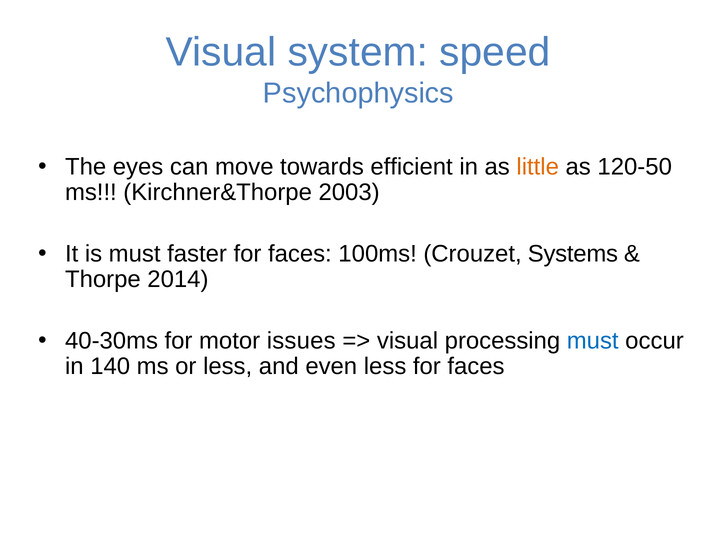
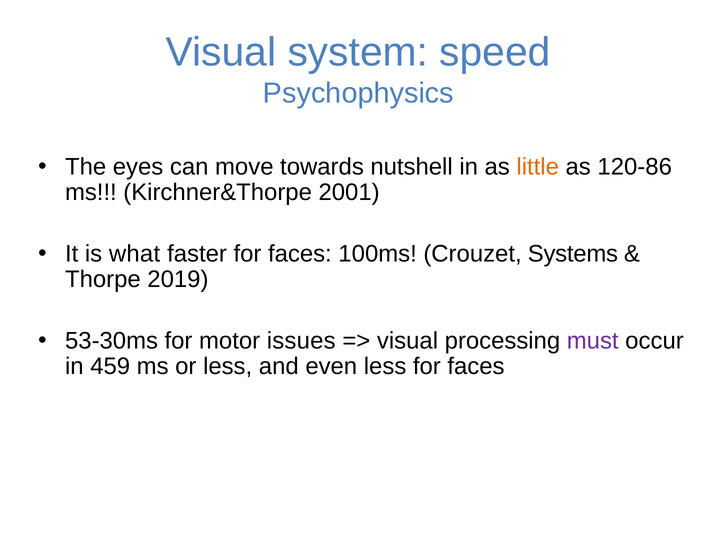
efficient: efficient -> nutshell (412, 167)
120-50: 120-50 -> 120-86 (635, 167)
2003: 2003 -> 2001 (349, 192)
is must: must -> what (135, 254)
2014: 2014 -> 2019 (178, 279)
40-30ms: 40-30ms -> 53-30ms (112, 341)
must colour: blue -> purple (593, 341)
140: 140 -> 459 (110, 366)
